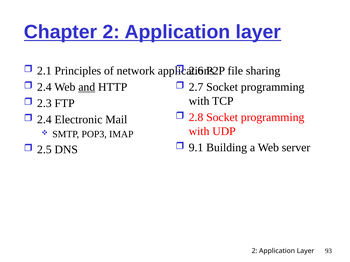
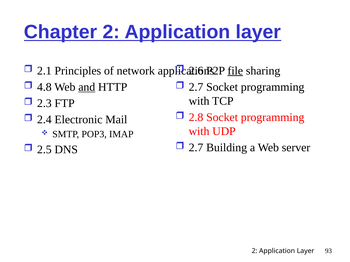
file underline: none -> present (235, 71)
2.4: 2.4 -> 4.8 (44, 87)
9.1: 9.1 -> 2.7 (196, 148)
